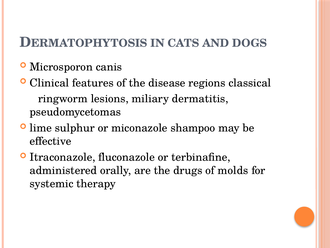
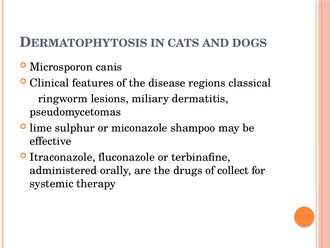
molds: molds -> collect (233, 170)
